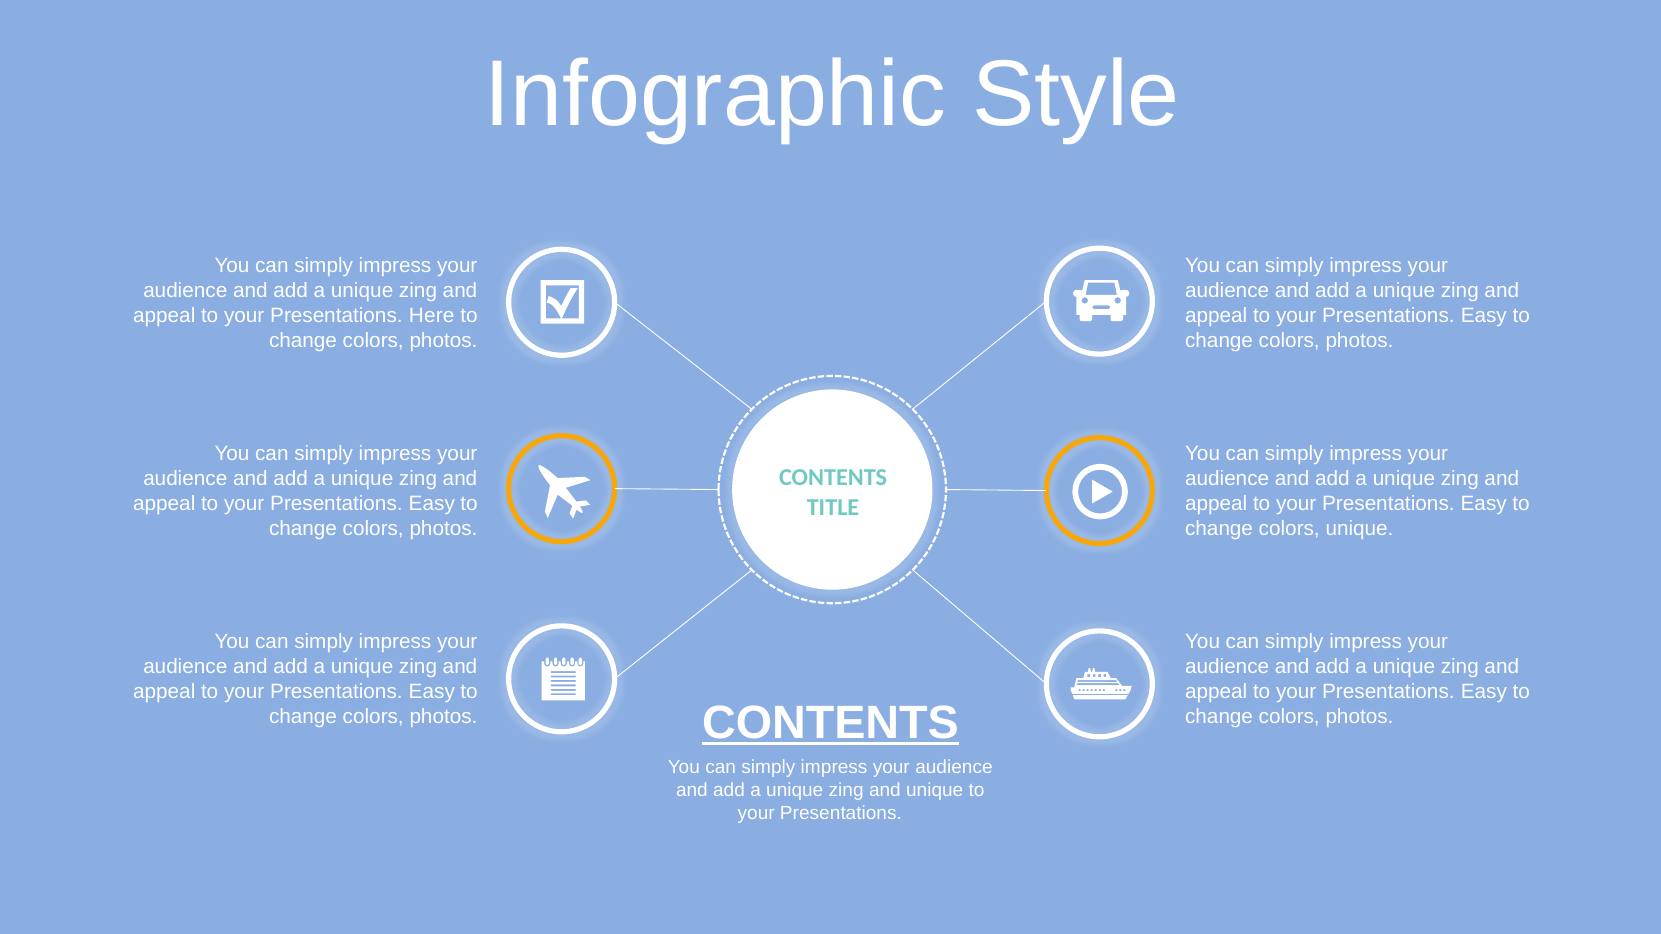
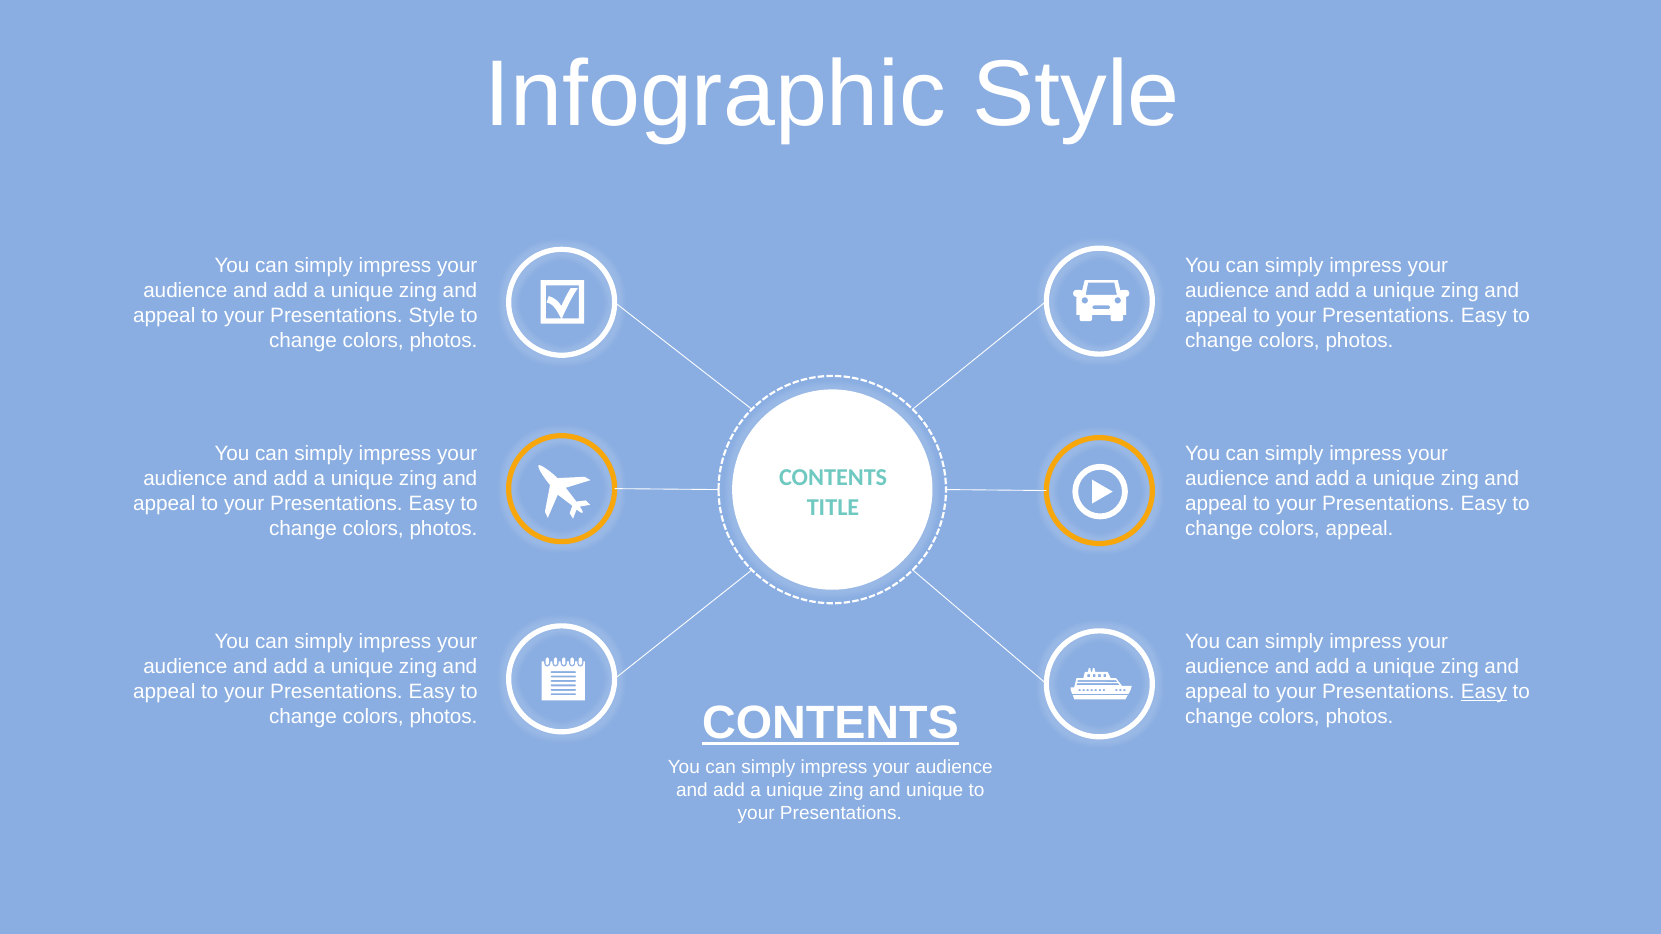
Presentations Here: Here -> Style (432, 316)
colors unique: unique -> appeal (1360, 529)
Easy underline: none -> present (1484, 692)
